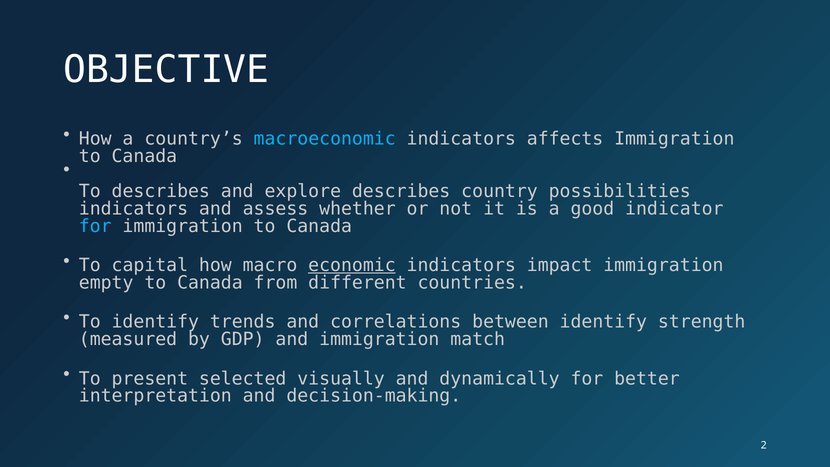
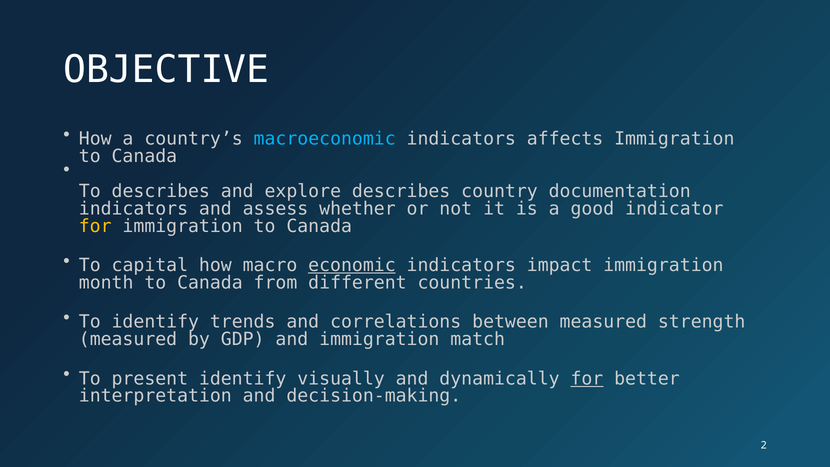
possibilities: possibilities -> documentation (620, 191)
for colour: light blue -> yellow (95, 226)
empty: empty -> month (106, 283)
between identify: identify -> measured (603, 322)
present selected: selected -> identify (243, 378)
for underline: none -> present (587, 378)
